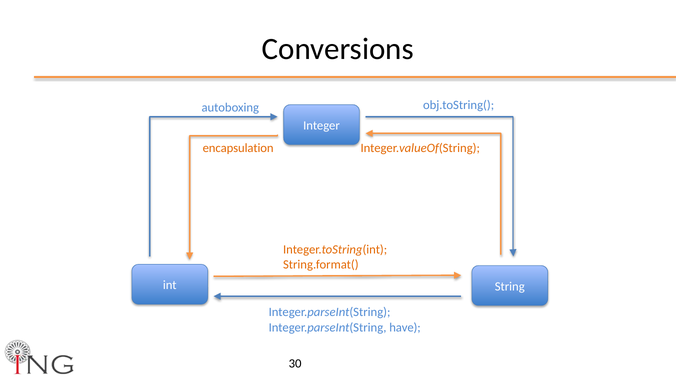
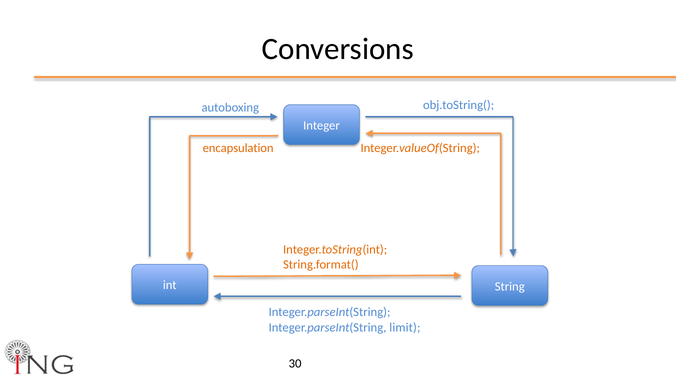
have: have -> limit (405, 328)
